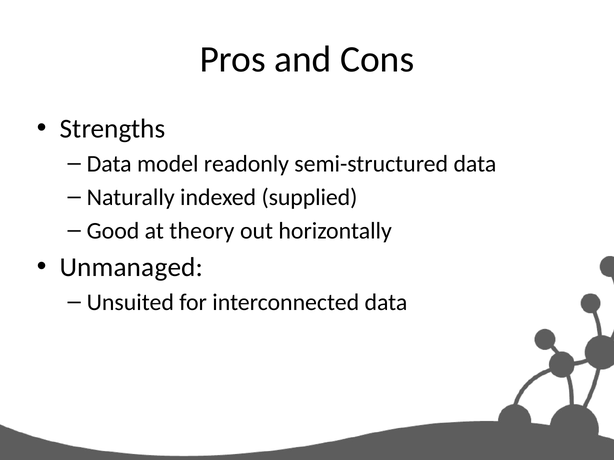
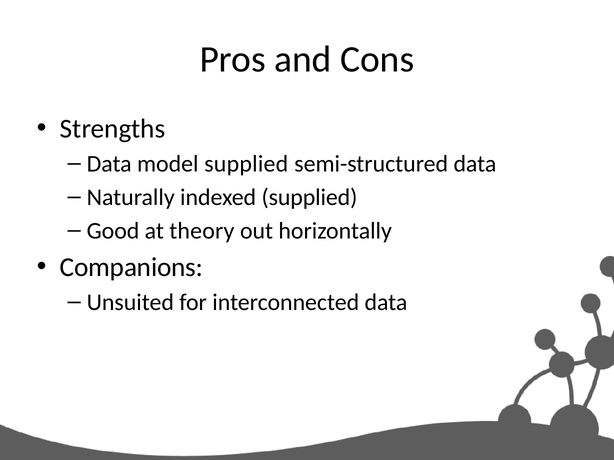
model readonly: readonly -> supplied (246, 164)
Unmanaged: Unmanaged -> Companions (132, 267)
